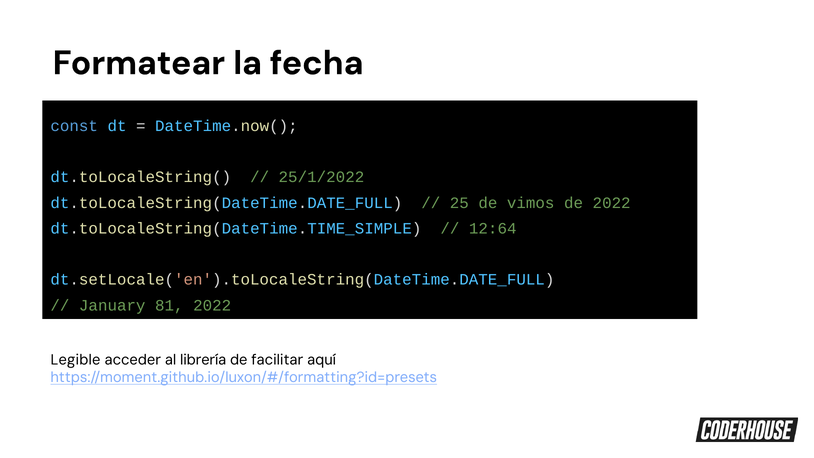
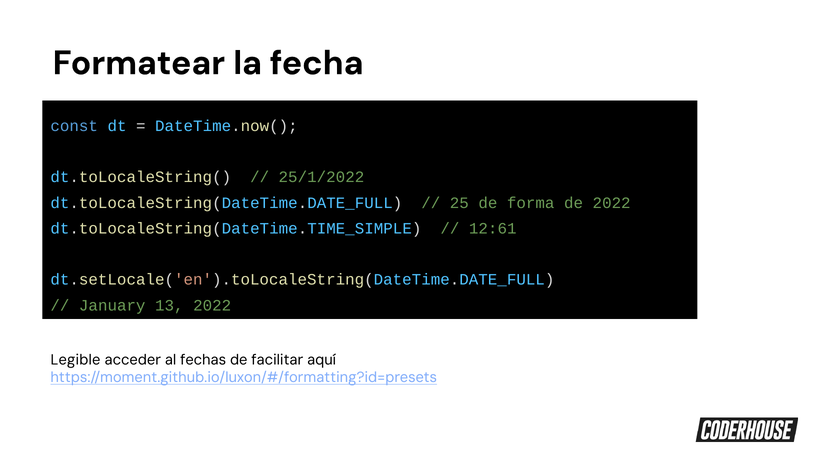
vimos: vimos -> forma (531, 203)
12:64: 12:64 -> 12:61 (493, 228)
81: 81 -> 13 (169, 305)
librería: librería -> fechas (203, 360)
